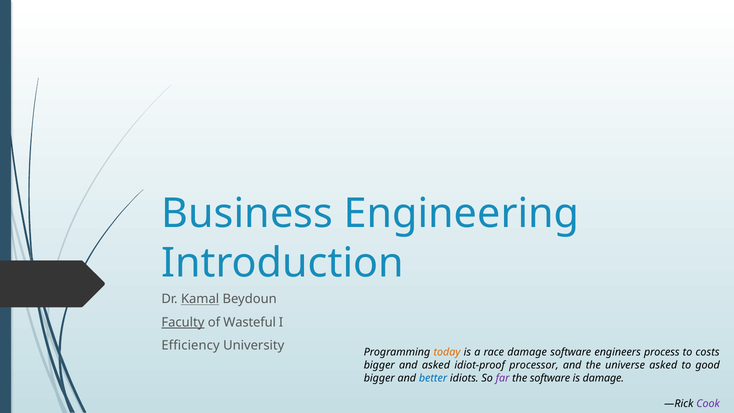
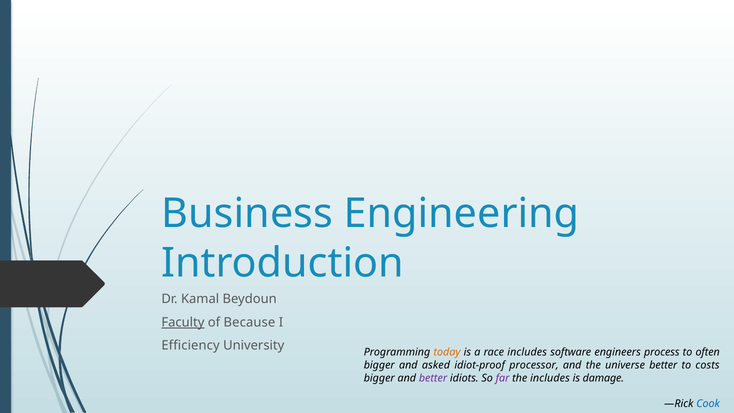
Kamal underline: present -> none (200, 299)
Wasteful: Wasteful -> Because (249, 322)
race damage: damage -> includes (527, 352)
costs: costs -> often (708, 352)
universe asked: asked -> better (663, 365)
good: good -> costs (708, 365)
better colour: blue -> purple (433, 378)
the software: software -> includes (550, 378)
Cook colour: purple -> blue (708, 404)
